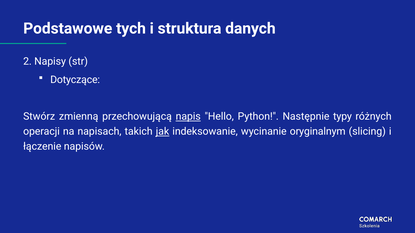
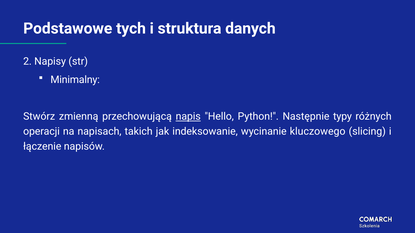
Dotyczące: Dotyczące -> Minimalny (75, 80)
jak underline: present -> none (163, 132)
oryginalnym: oryginalnym -> kluczowego (318, 132)
